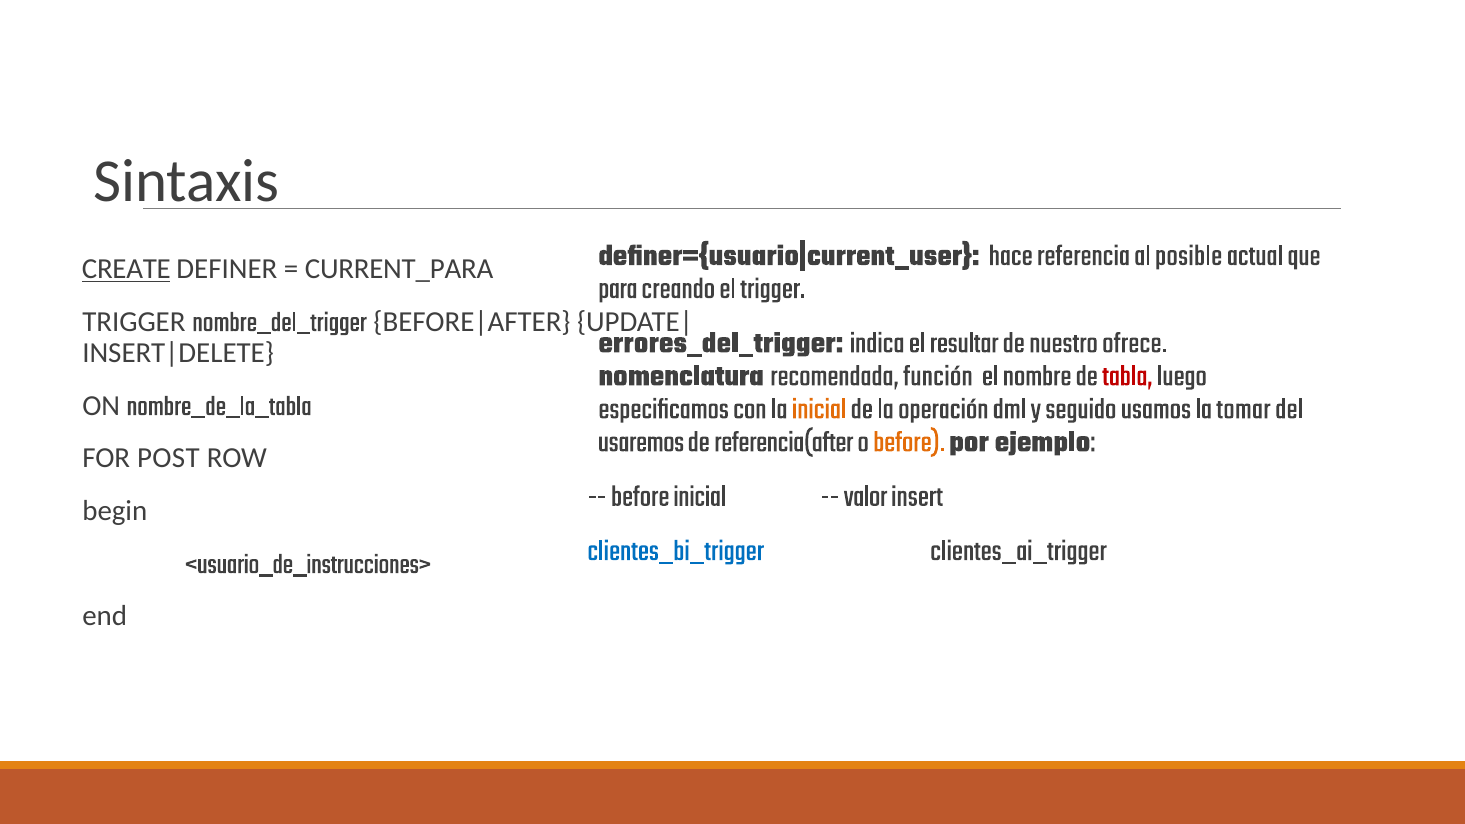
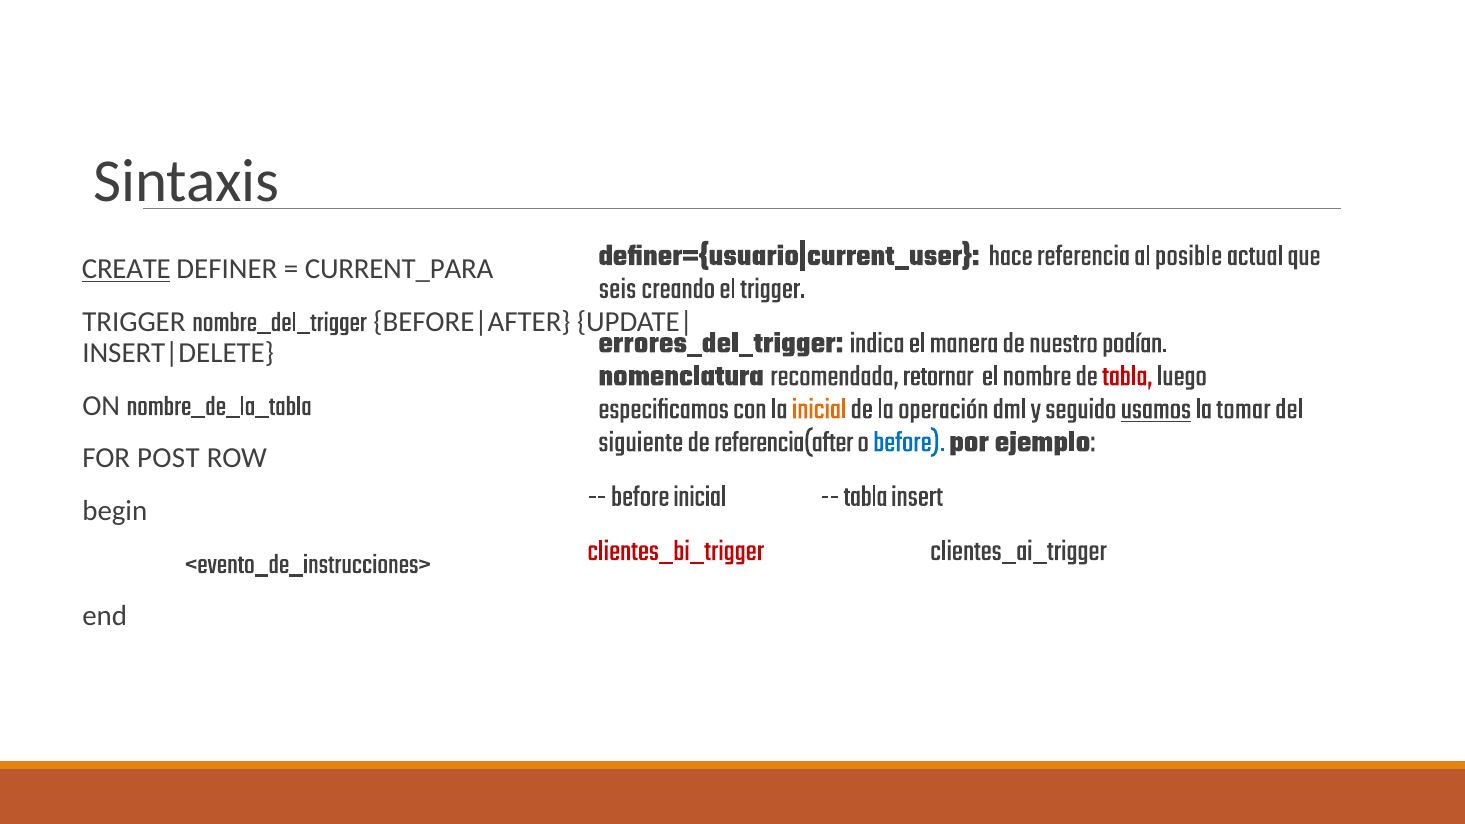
para: para -> seis (618, 288)
resultar: resultar -> manera (964, 342)
ofrece: ofrece -> podían (1135, 342)
función: función -> retornar (938, 375)
usamos underline: none -> present (1156, 408)
usaremos: usaremos -> siguiente (641, 441)
before colour: orange -> blue (909, 441)
valor: valor -> tabla (866, 496)
clientes_bi_trigger colour: blue -> red (676, 550)
<usuario_de_instrucciones>: <usuario_de_instrucciones> -> <evento_de_instrucciones> (308, 564)
